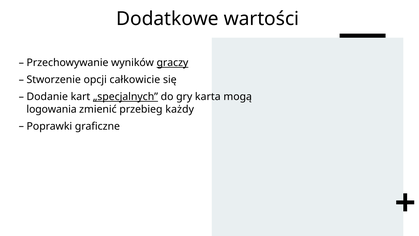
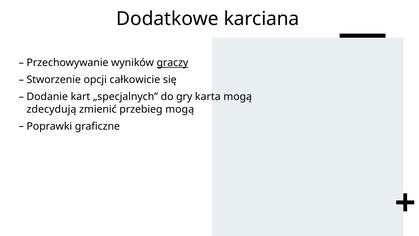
wartości: wartości -> karciana (262, 19)
„specjalnych underline: present -> none (125, 97)
logowania: logowania -> zdecydują (51, 109)
przebieg każdy: każdy -> mogą (180, 109)
